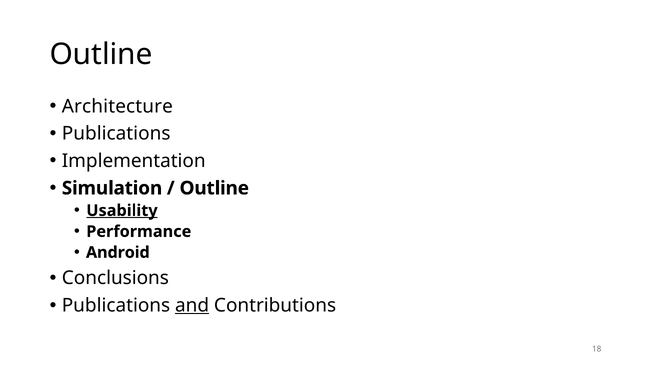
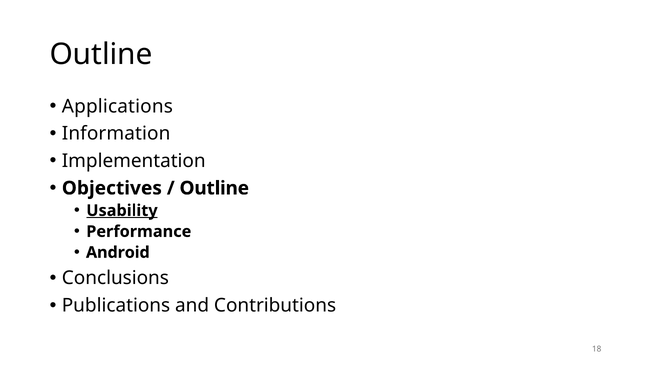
Architecture: Architecture -> Applications (117, 106)
Publications: Publications -> Information (116, 134)
Simulation: Simulation -> Objectives (112, 188)
and underline: present -> none (192, 306)
